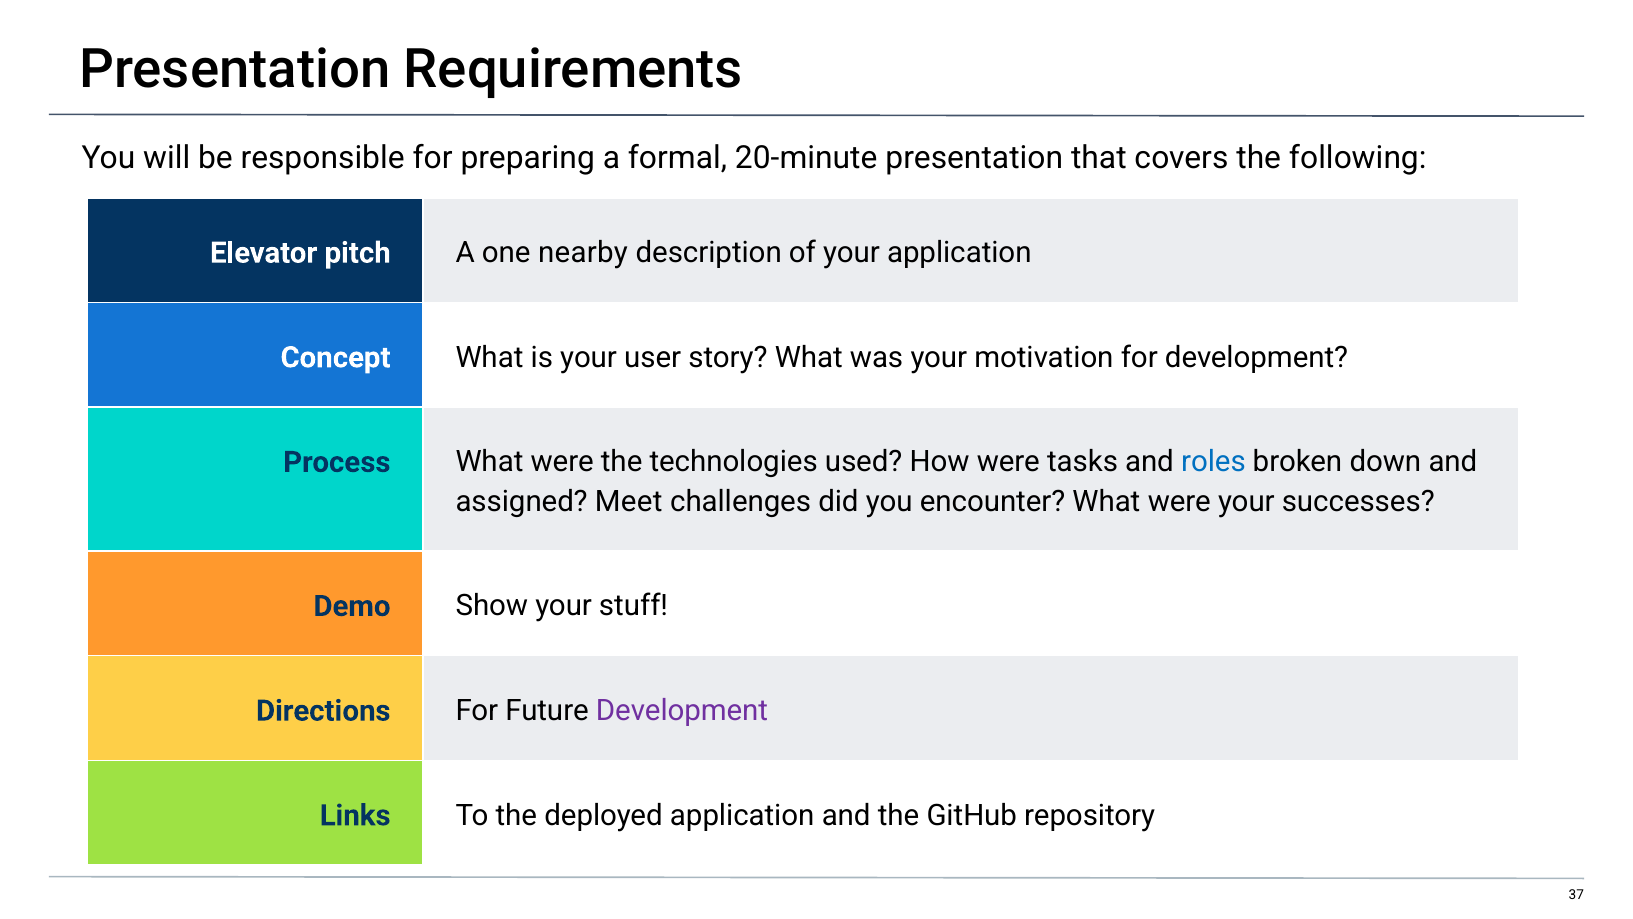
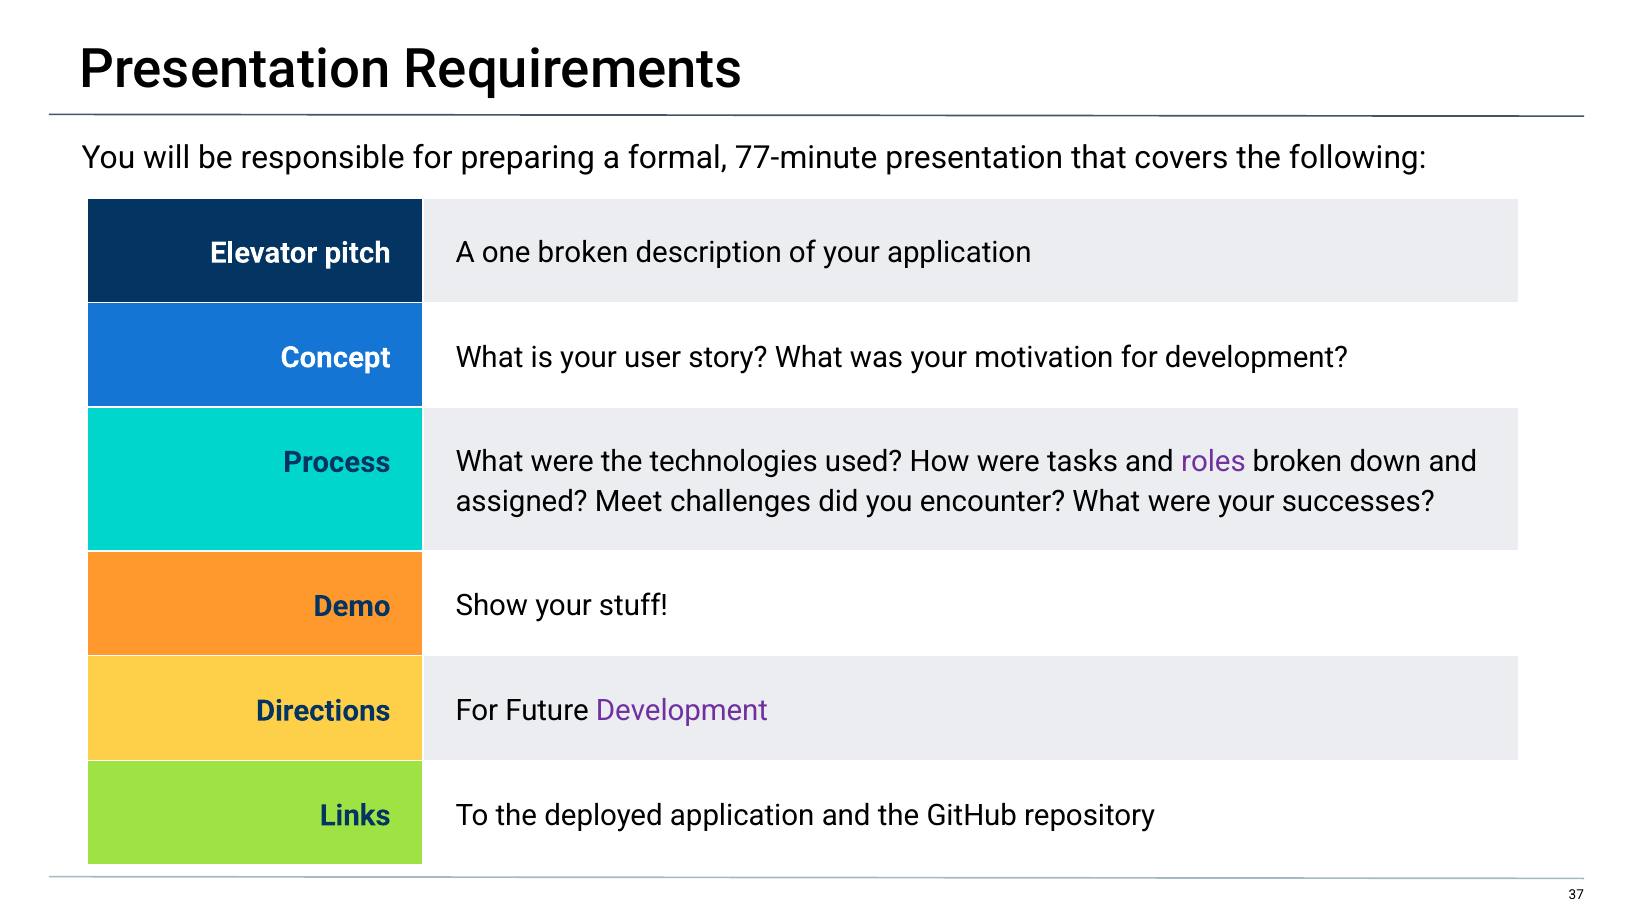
20-minute: 20-minute -> 77-minute (806, 158)
one nearby: nearby -> broken (583, 253)
roles colour: blue -> purple (1213, 462)
